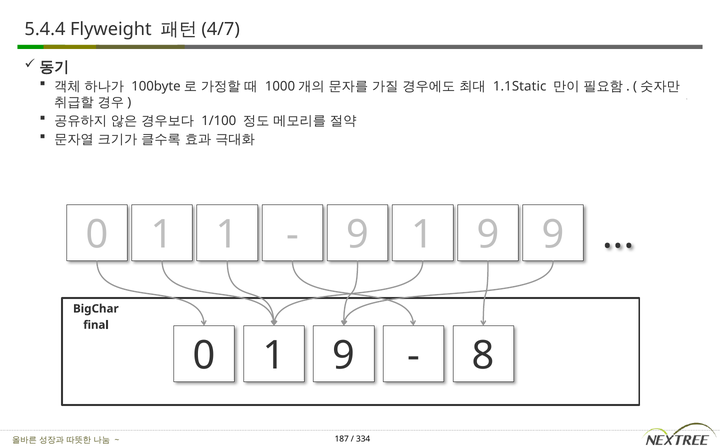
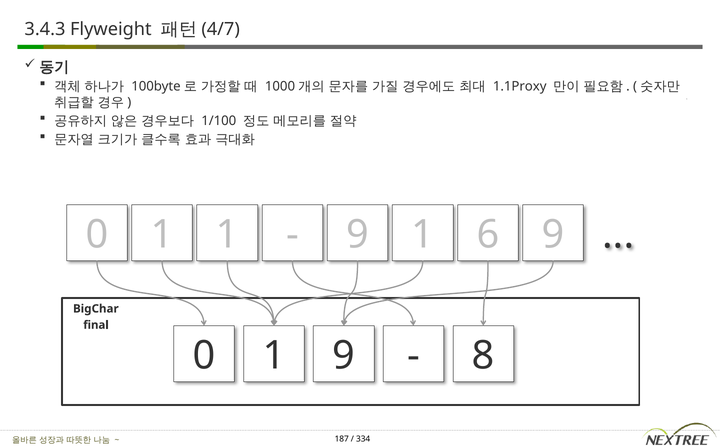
5.4.4: 5.4.4 -> 3.4.3 (45, 29)
1.1Static: 1.1Static -> 1.1Proxy (520, 86)
1 9: 9 -> 6 (488, 234)
